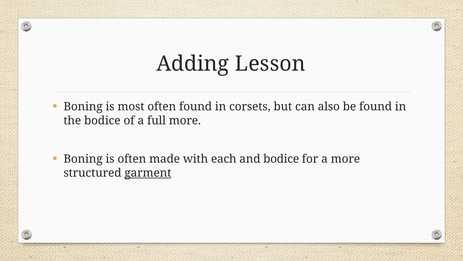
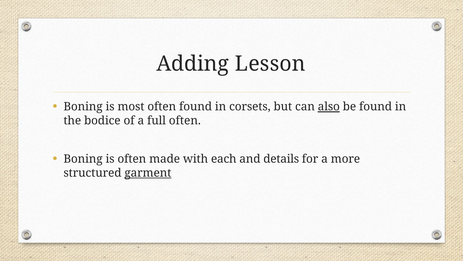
also underline: none -> present (329, 107)
full more: more -> often (185, 120)
and bodice: bodice -> details (281, 159)
